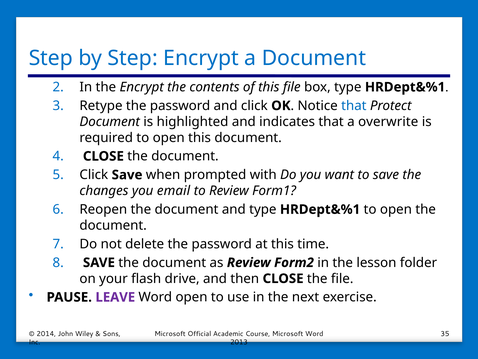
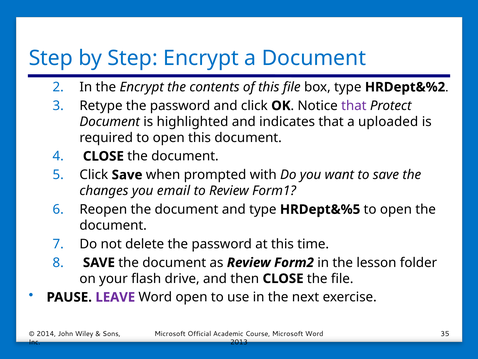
box type HRDept&%1: HRDept&%1 -> HRDept&%2 (405, 87)
that colour: blue -> purple (354, 106)
overwrite: overwrite -> uploaded (388, 122)
and type HRDept&%1: HRDept&%1 -> HRDept&%5 (320, 209)
